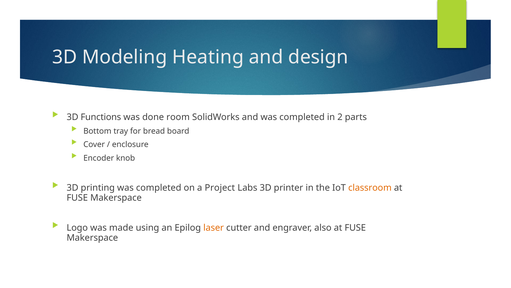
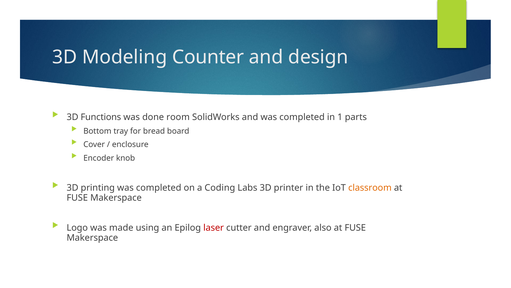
Heating: Heating -> Counter (208, 57)
2: 2 -> 1 (340, 117)
Project: Project -> Coding (220, 188)
laser colour: orange -> red (214, 228)
